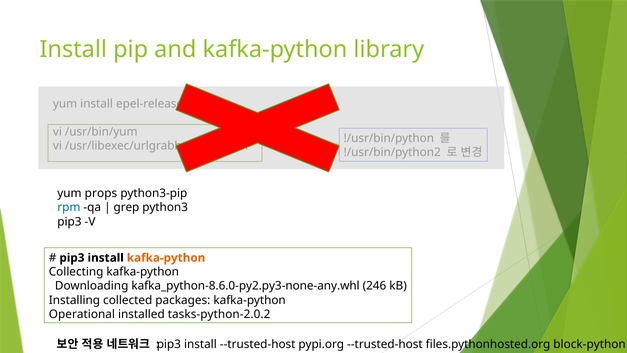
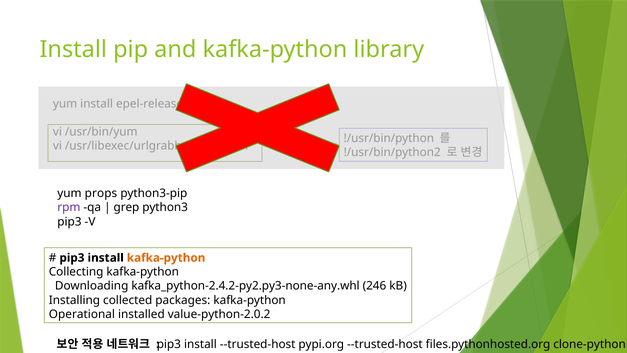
rpm colour: blue -> purple (69, 207)
kafka_python-8.6.0-py2.py3-none-any.whl: kafka_python-8.6.0-py2.py3-none-any.whl -> kafka_python-2.4.2-py2.py3-none-any.whl (246, 286)
tasks-python-2.0.2: tasks-python-2.0.2 -> value-python-2.0.2 (219, 314)
block-python: block-python -> clone-python (590, 344)
